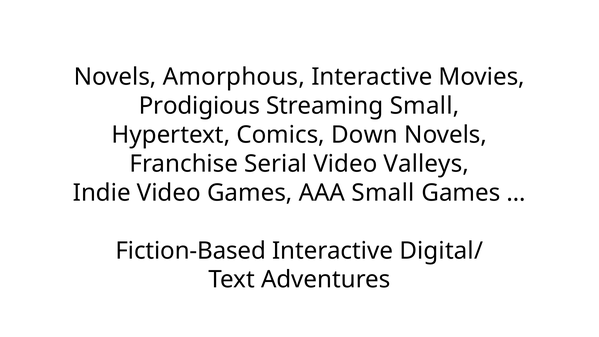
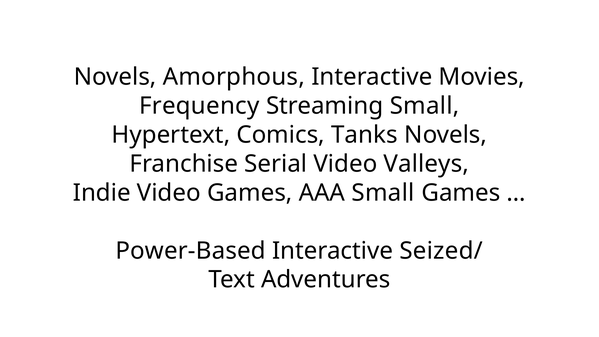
Prodigious: Prodigious -> Frequency (199, 106)
Down: Down -> Tanks (364, 135)
Fiction-Based: Fiction-Based -> Power-Based (191, 251)
Digital/: Digital/ -> Seized/ (441, 251)
